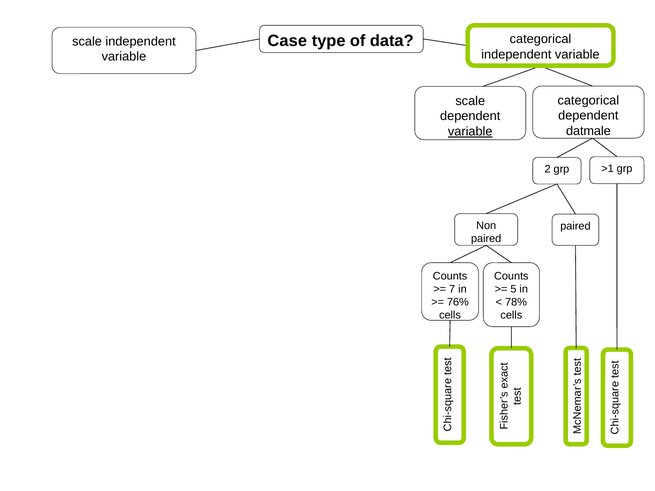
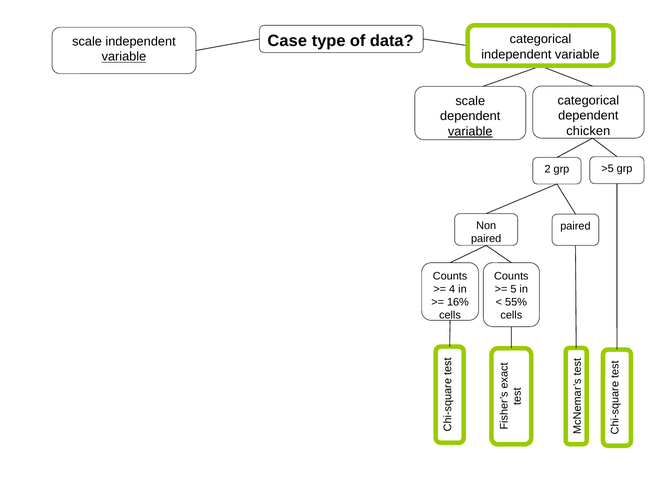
variable underline: none -> present (124, 57)
datmale: datmale -> chicken (588, 131)
>1: >1 -> >5 (607, 169)
7: 7 -> 4 (452, 289)
78%: 78% -> 55% (516, 302)
76%: 76% -> 16% (458, 302)
